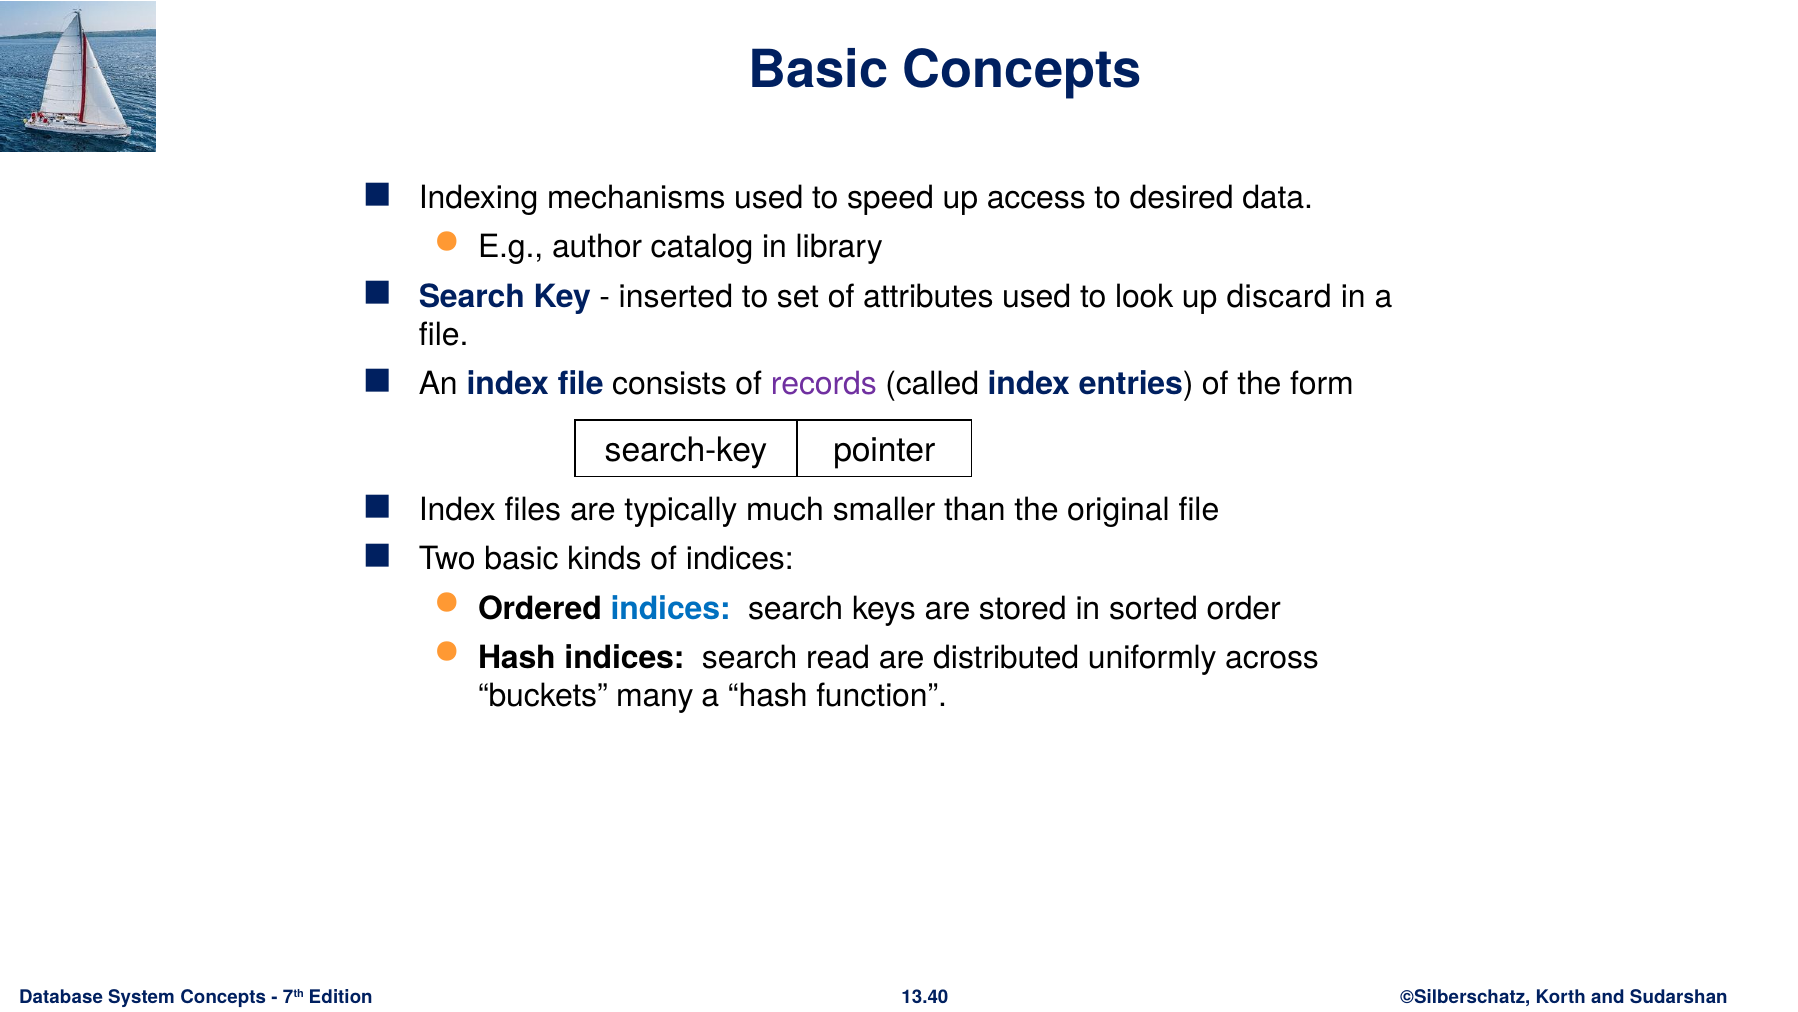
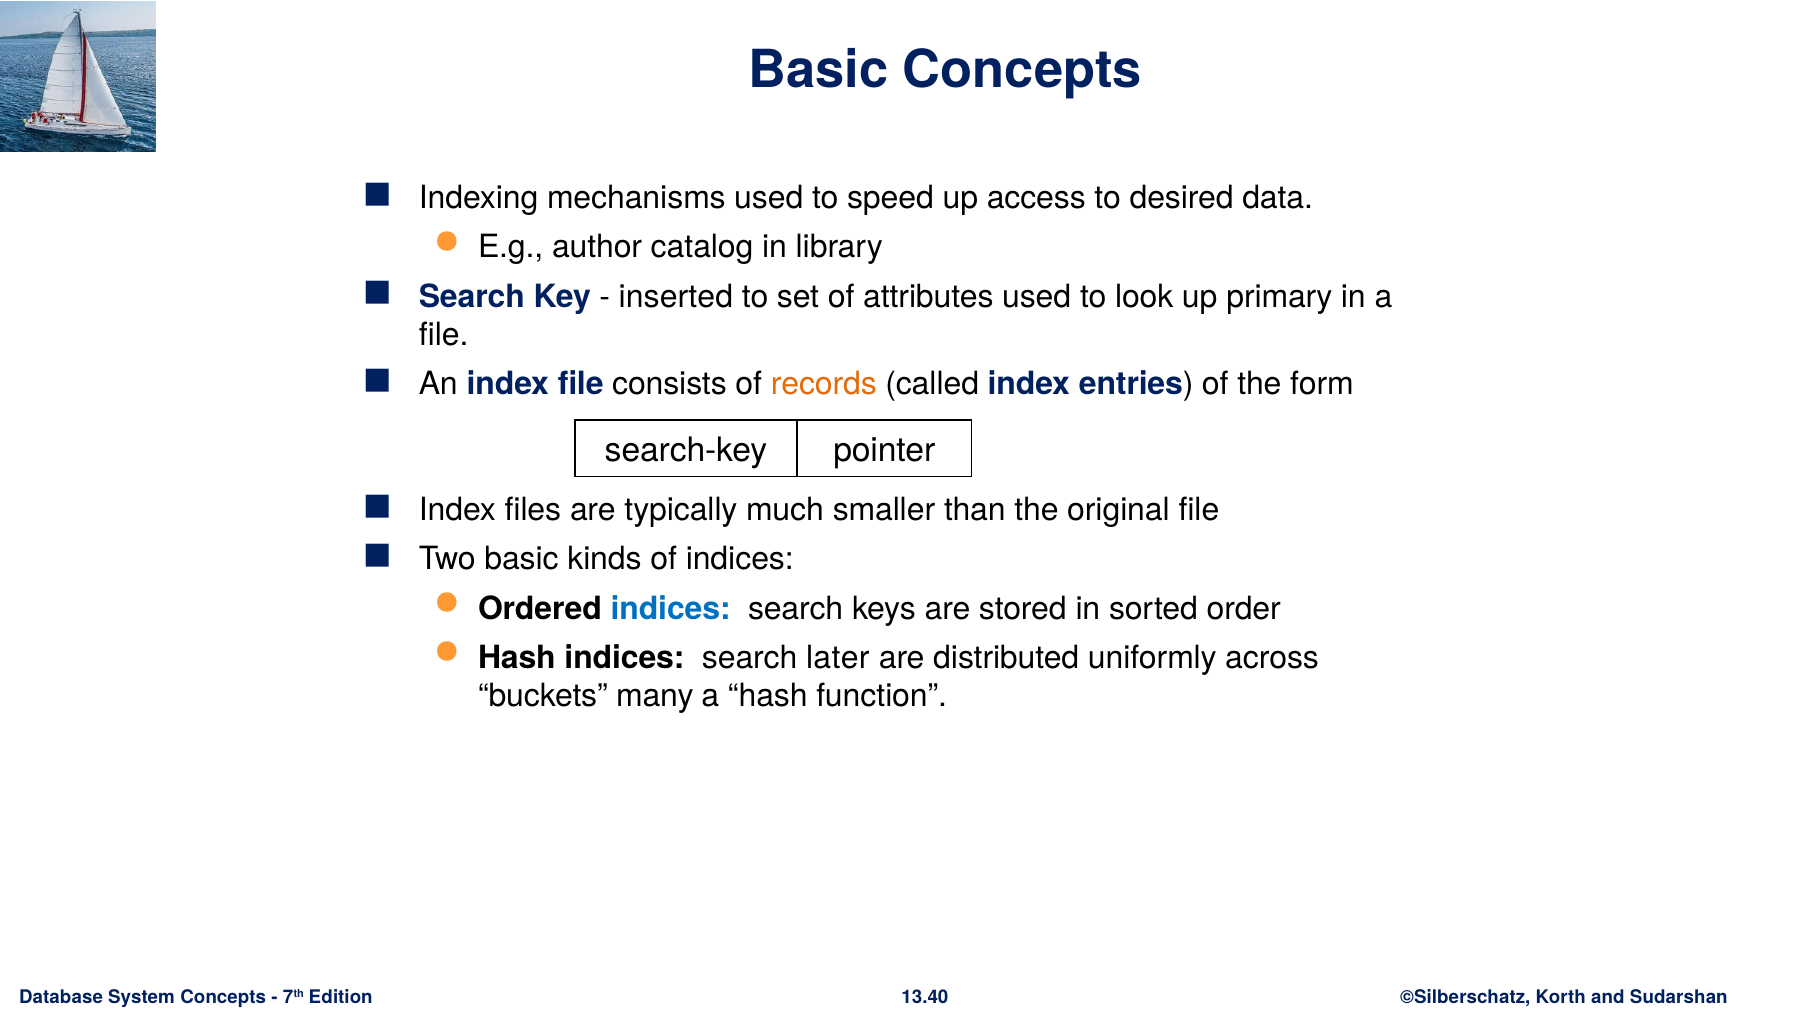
discard: discard -> primary (1279, 296)
records colour: purple -> orange (824, 384)
read: read -> later (838, 658)
